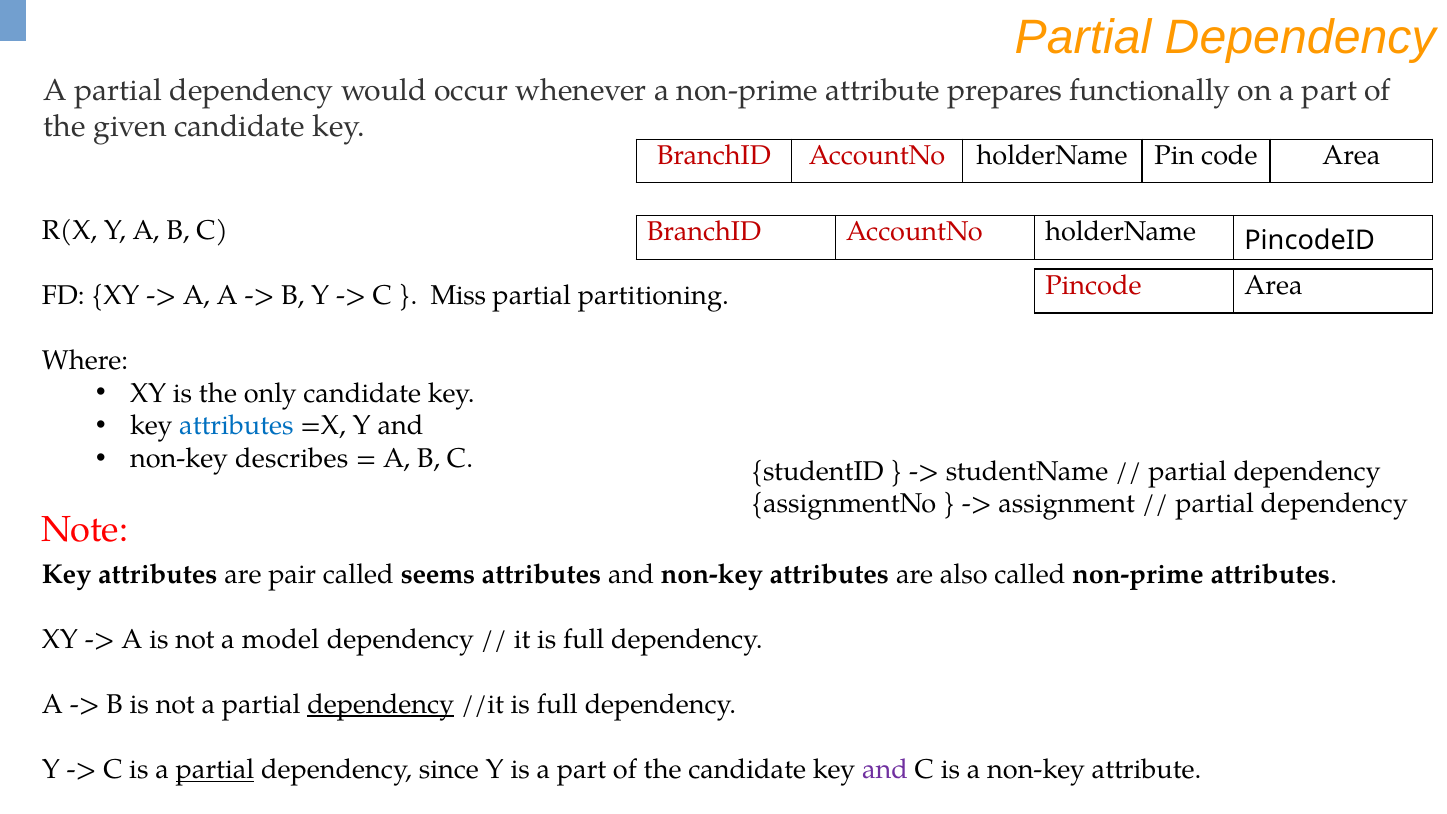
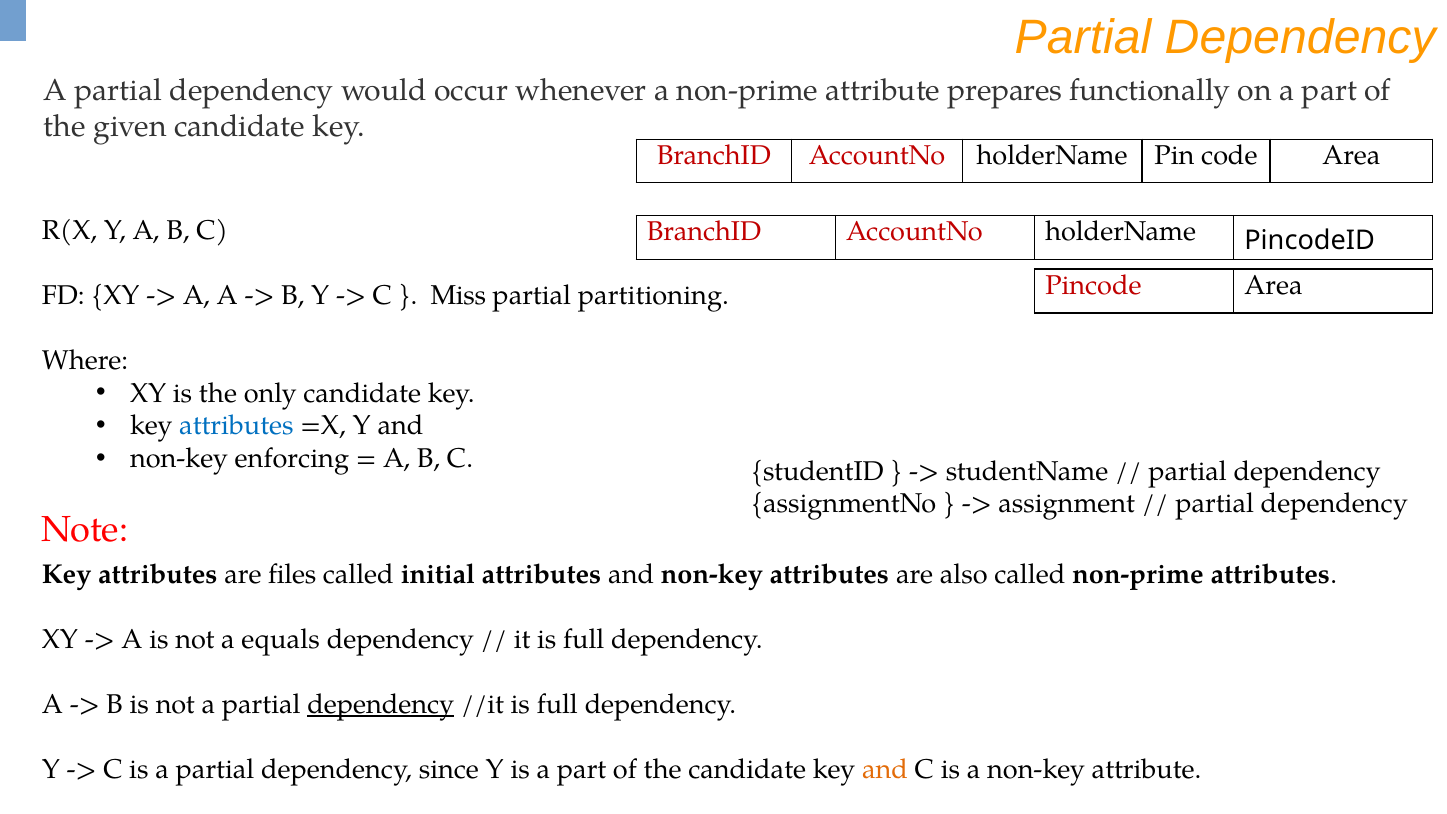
describes: describes -> enforcing (292, 459)
pair: pair -> files (292, 574)
seems: seems -> initial (438, 574)
model: model -> equals (281, 639)
partial underline: present -> none (215, 770)
and colour: purple -> orange (885, 770)
